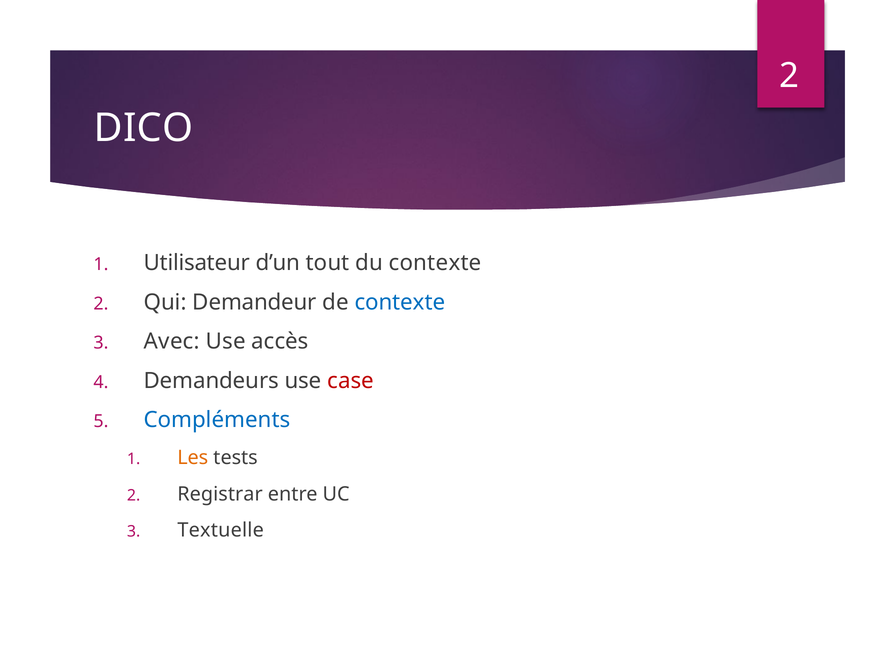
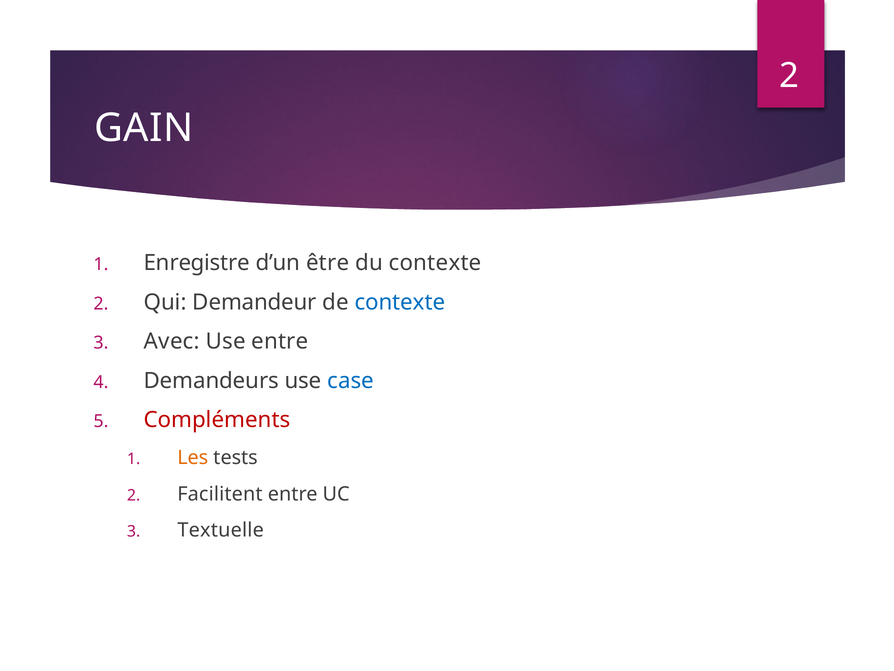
DICO: DICO -> GAIN (144, 128)
Utilisateur: Utilisateur -> Enregistre (197, 263)
tout: tout -> être (328, 263)
Use accès: accès -> entre (280, 341)
case colour: red -> blue (351, 381)
Compléments colour: blue -> red (217, 420)
Registrar: Registrar -> Facilitent (220, 494)
